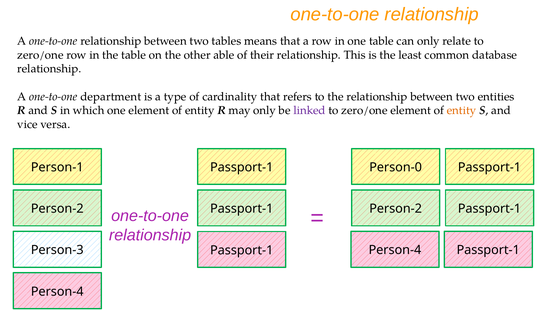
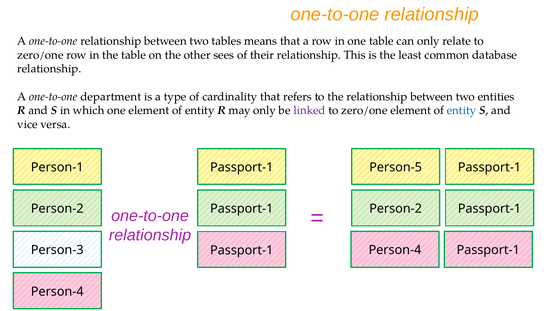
able: able -> sees (224, 55)
entity colour: orange -> blue (461, 110)
Person-0: Person-0 -> Person-5 (396, 167)
